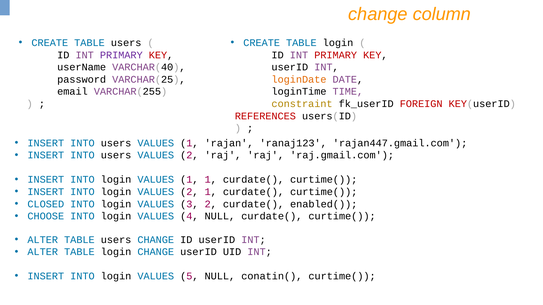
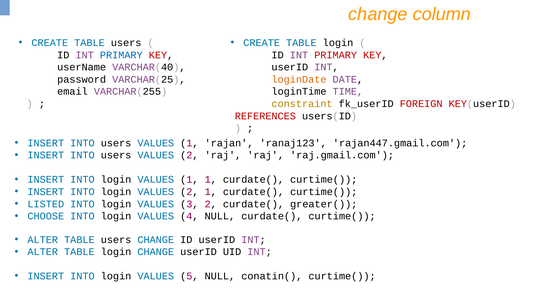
PRIMARY colour: purple -> blue (121, 55)
CLOSED: CLOSED -> LISTED (46, 204)
enabled(: enabled( -> greater( (324, 204)
